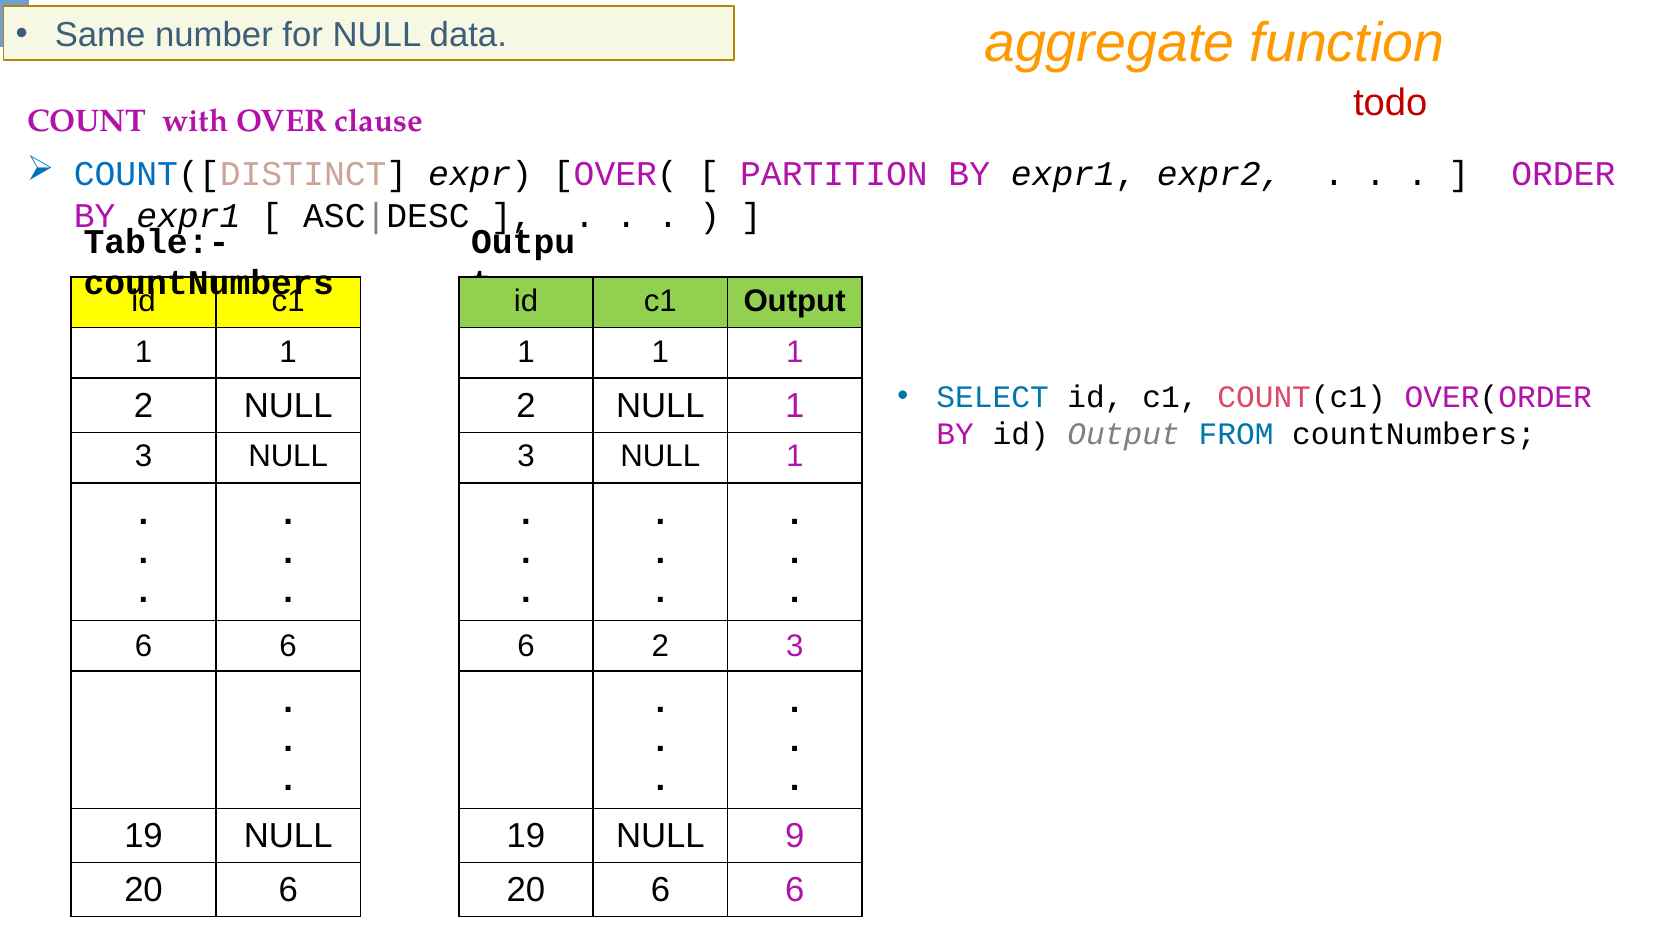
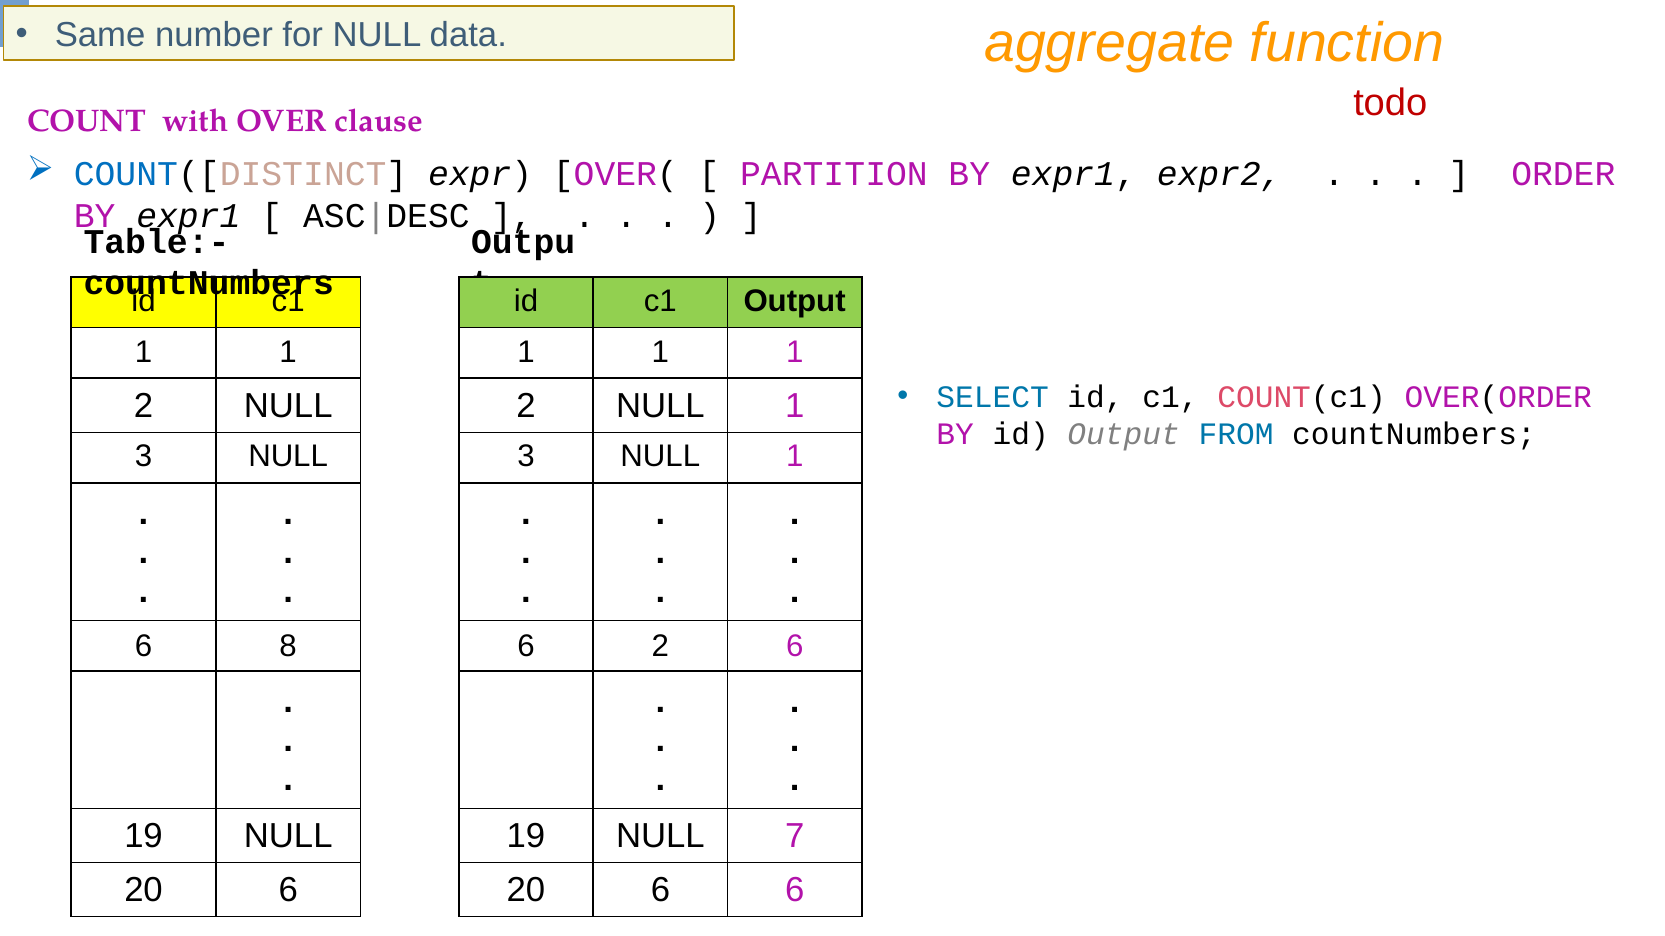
6: 6 -> 8 (288, 646)
2 3: 3 -> 6 (795, 646)
9: 9 -> 7 (795, 836)
